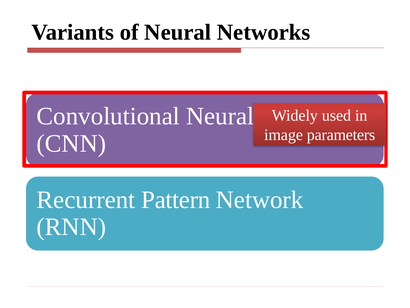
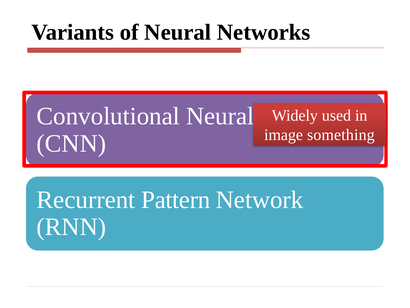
parameters: parameters -> something (341, 135)
